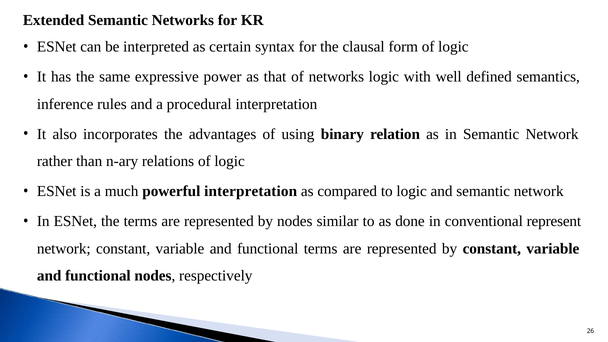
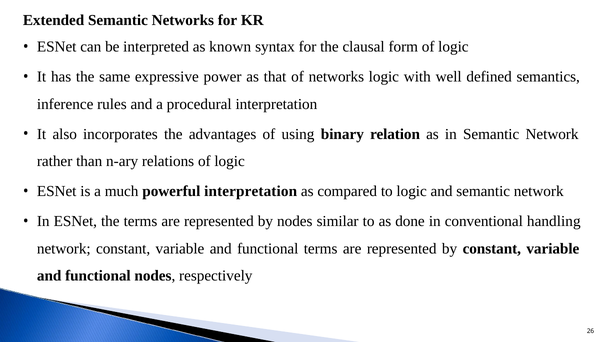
certain: certain -> known (230, 47)
represent: represent -> handling (554, 221)
